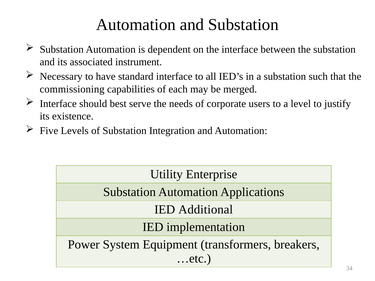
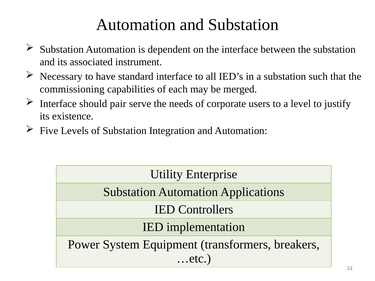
best: best -> pair (118, 104)
Additional: Additional -> Controllers (206, 210)
